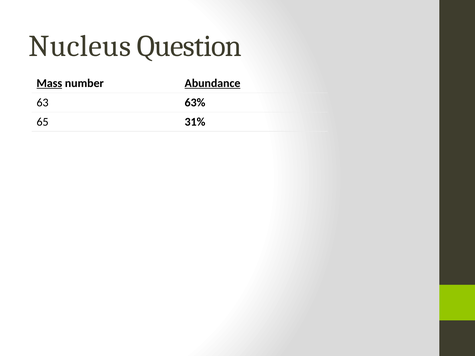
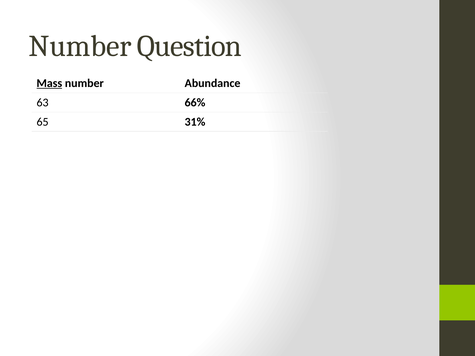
Nucleus: Nucleus -> Number (80, 46)
Abundance underline: present -> none (213, 83)
63%: 63% -> 66% (195, 103)
